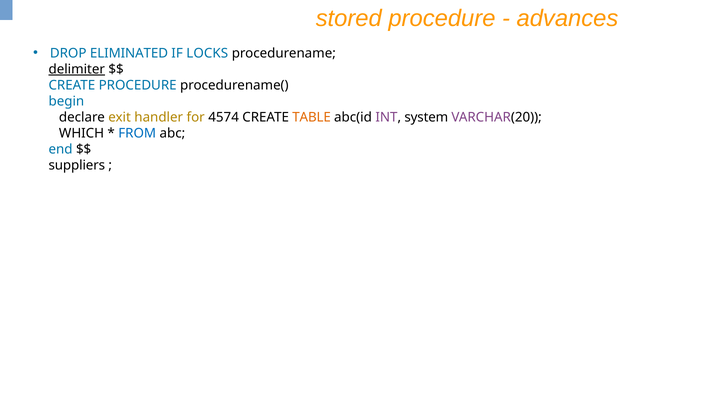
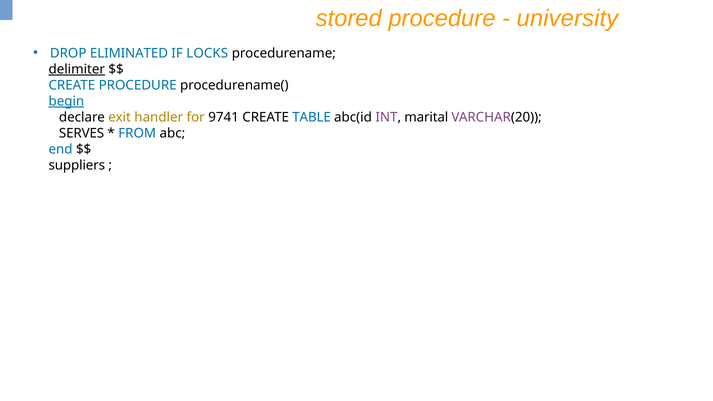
advances: advances -> university (567, 19)
begin underline: none -> present (66, 101)
4574: 4574 -> 9741 (224, 117)
TABLE colour: orange -> blue (312, 117)
system: system -> marital (426, 117)
WHICH: WHICH -> SERVES (82, 133)
